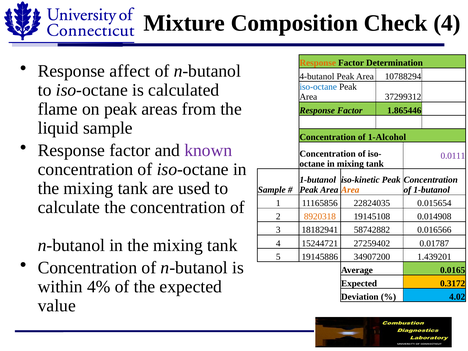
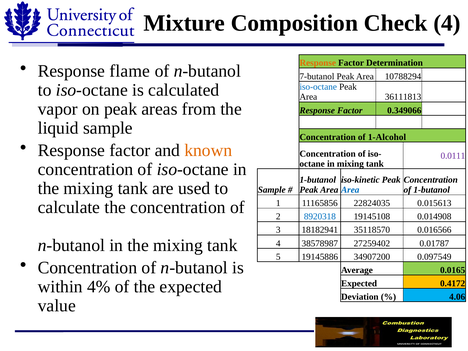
affect: affect -> flame (130, 71)
4-butanol: 4-butanol -> 7-butanol (317, 76)
37299312: 37299312 -> 36111813 (403, 97)
flame: flame -> vapor (58, 109)
1.865446: 1.865446 -> 0.349066 (404, 110)
known colour: purple -> orange (208, 150)
Area colour: orange -> blue (350, 190)
0.015654: 0.015654 -> 0.015613 (434, 203)
8920318 colour: orange -> blue (320, 217)
58742882: 58742882 -> 35118570 (372, 230)
15244721: 15244721 -> 38578987 (320, 243)
1.439201: 1.439201 -> 0.097549 (434, 257)
0.3172: 0.3172 -> 0.4172 (453, 283)
4.02: 4.02 -> 4.06 (457, 297)
